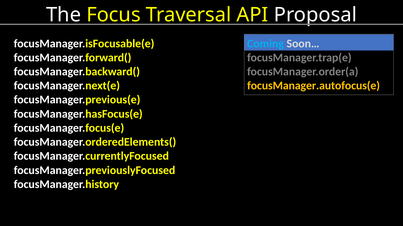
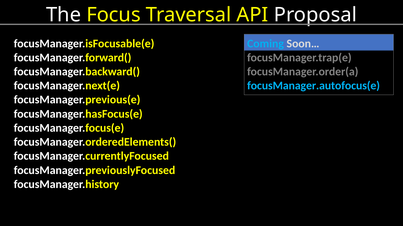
focusManager.autofocus(e colour: yellow -> light blue (314, 86)
